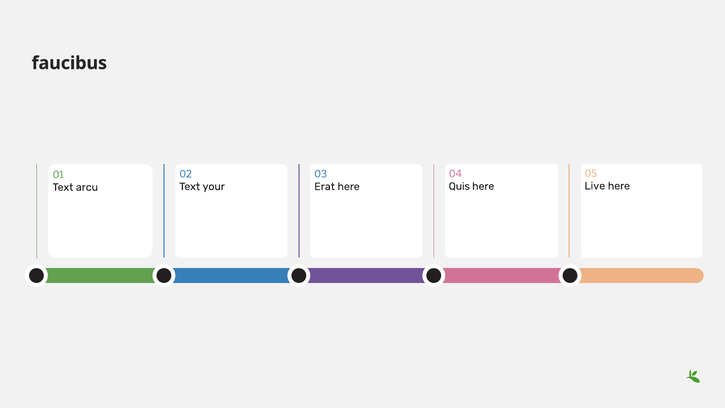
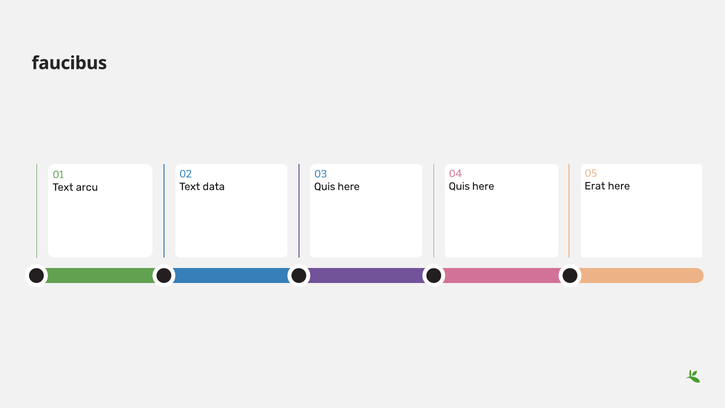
Live: Live -> Erat (595, 186)
your: your -> data (214, 187)
Erat: Erat -> Quis (325, 187)
